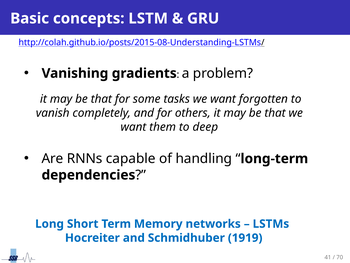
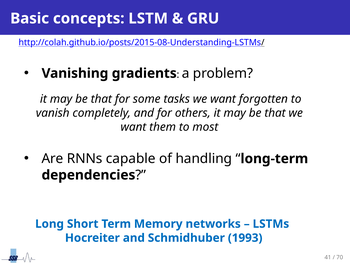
deep: deep -> most (205, 127)
1919: 1919 -> 1993 (245, 237)
